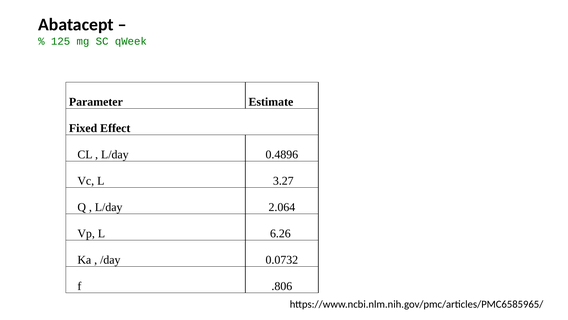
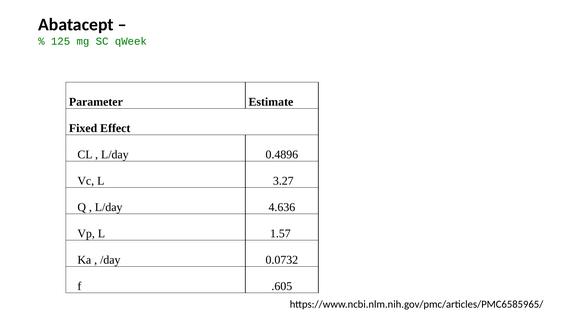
2.064: 2.064 -> 4.636 (282, 207)
6.26: 6.26 -> 1.57 (280, 233)
.806: .806 -> .605 (282, 286)
